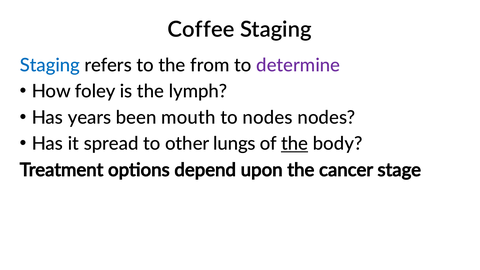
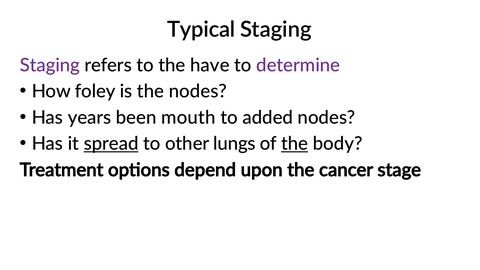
Coffee: Coffee -> Typical (201, 30)
Staging colour: blue -> purple (50, 65)
from: from -> have (210, 65)
the lymph: lymph -> nodes (198, 91)
to nodes: nodes -> added (268, 118)
spread underline: none -> present (111, 144)
